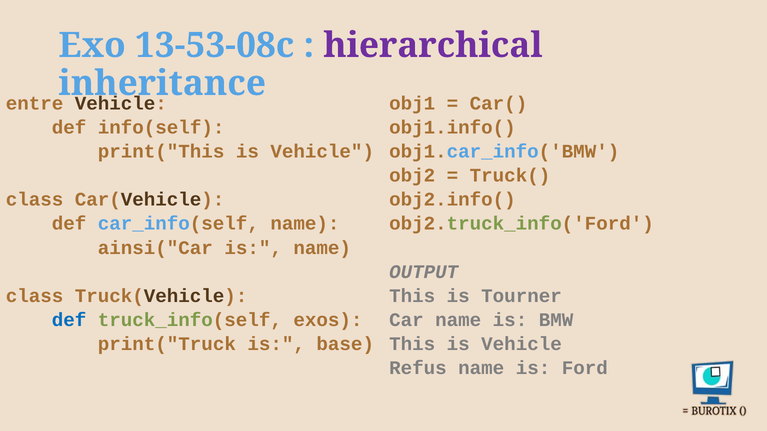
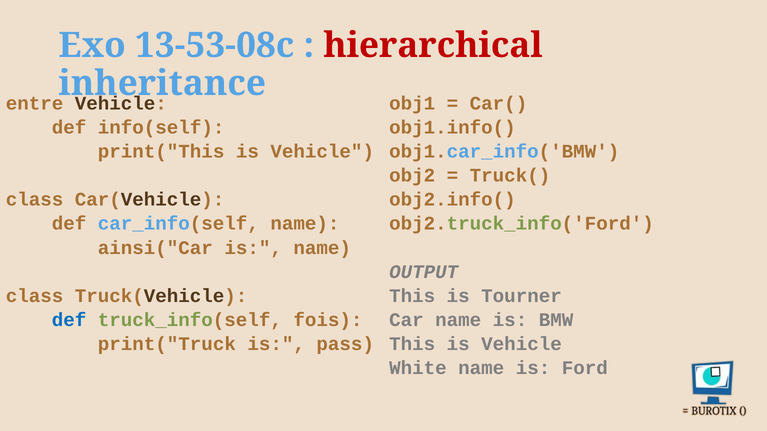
hierarchical colour: purple -> red (433, 45)
exos: exos -> fois (328, 320)
base: base -> pass (345, 344)
Refus: Refus -> White (418, 368)
